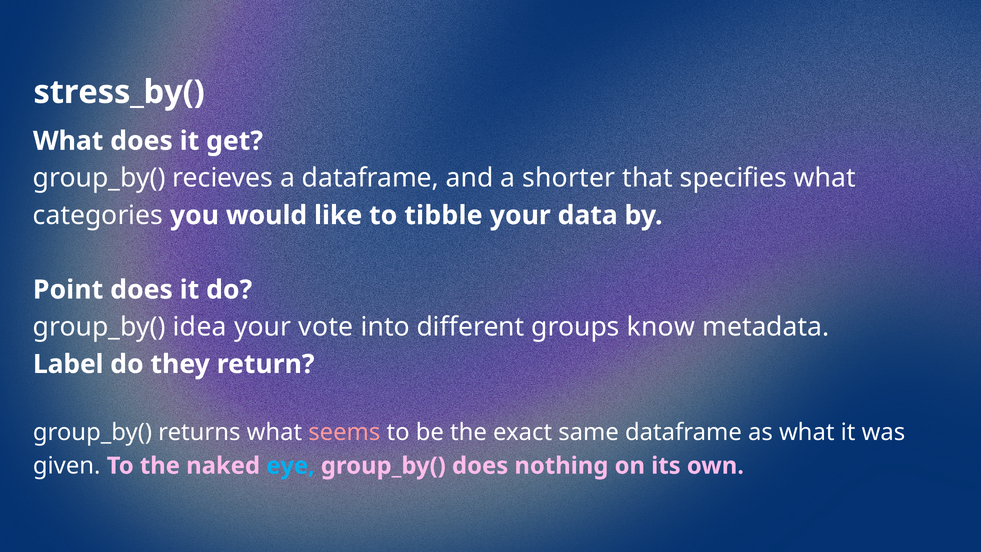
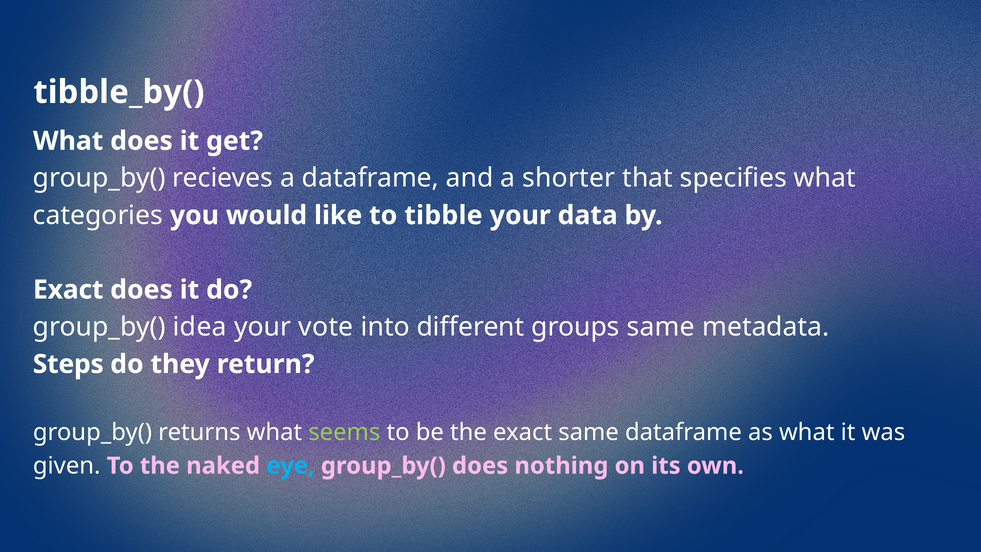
stress_by(: stress_by( -> tibble_by( (119, 92)
Point: Point -> Exact (68, 290)
groups know: know -> same (661, 327)
Label: Label -> Steps (68, 364)
seems colour: pink -> light green (344, 432)
